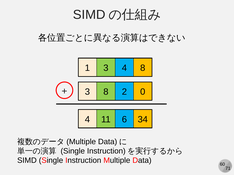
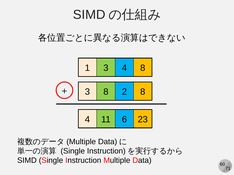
2 0: 0 -> 8 (143, 92)
34: 34 -> 23 (143, 120)
